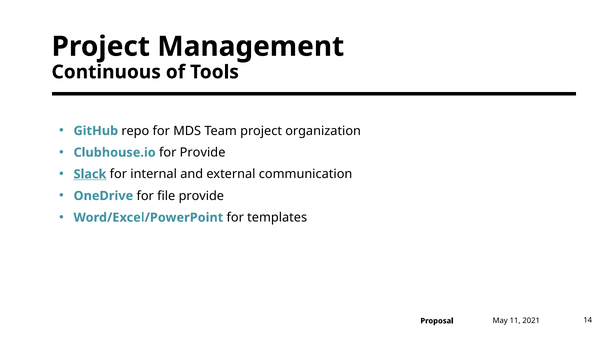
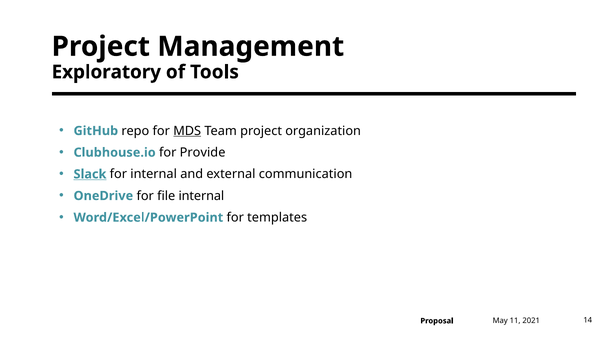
Continuous: Continuous -> Exploratory (106, 72)
MDS underline: none -> present (187, 131)
file provide: provide -> internal (201, 196)
